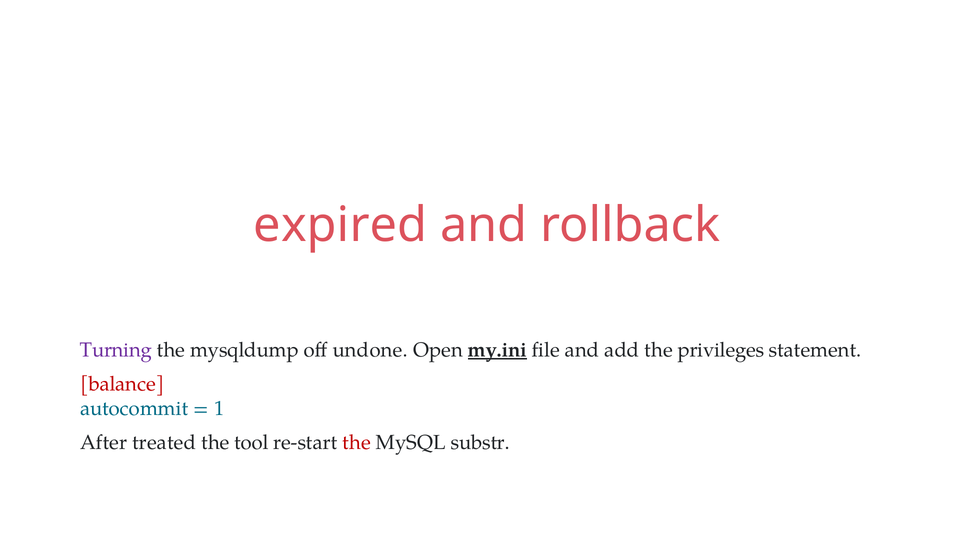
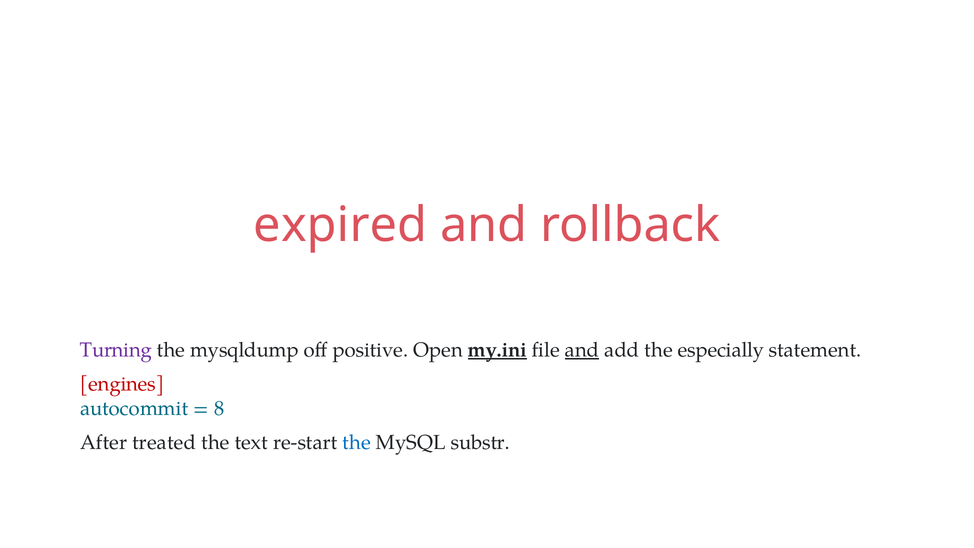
undone: undone -> positive (370, 350)
and underline: none -> present (582, 350)
privileges: privileges -> especially (721, 350)
balance: balance -> engines (122, 384)
1: 1 -> 8 (219, 408)
tool: tool -> text (251, 442)
the colour: red -> blue (357, 442)
